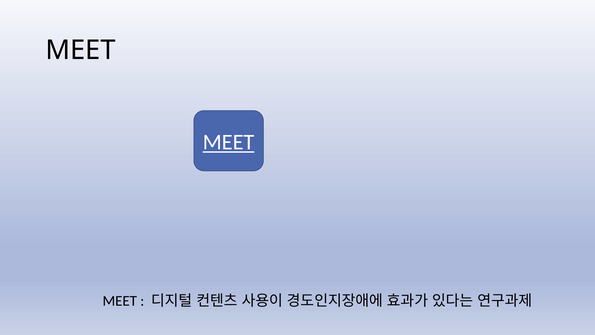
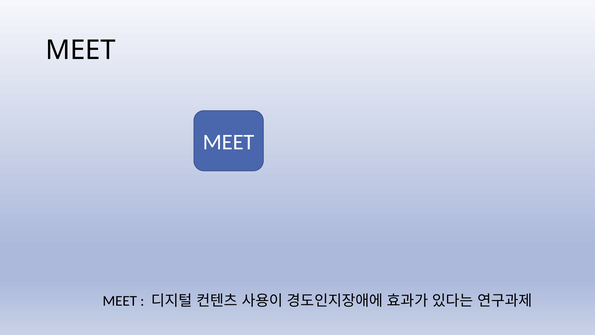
MEET underline: present -> none (229, 142)
